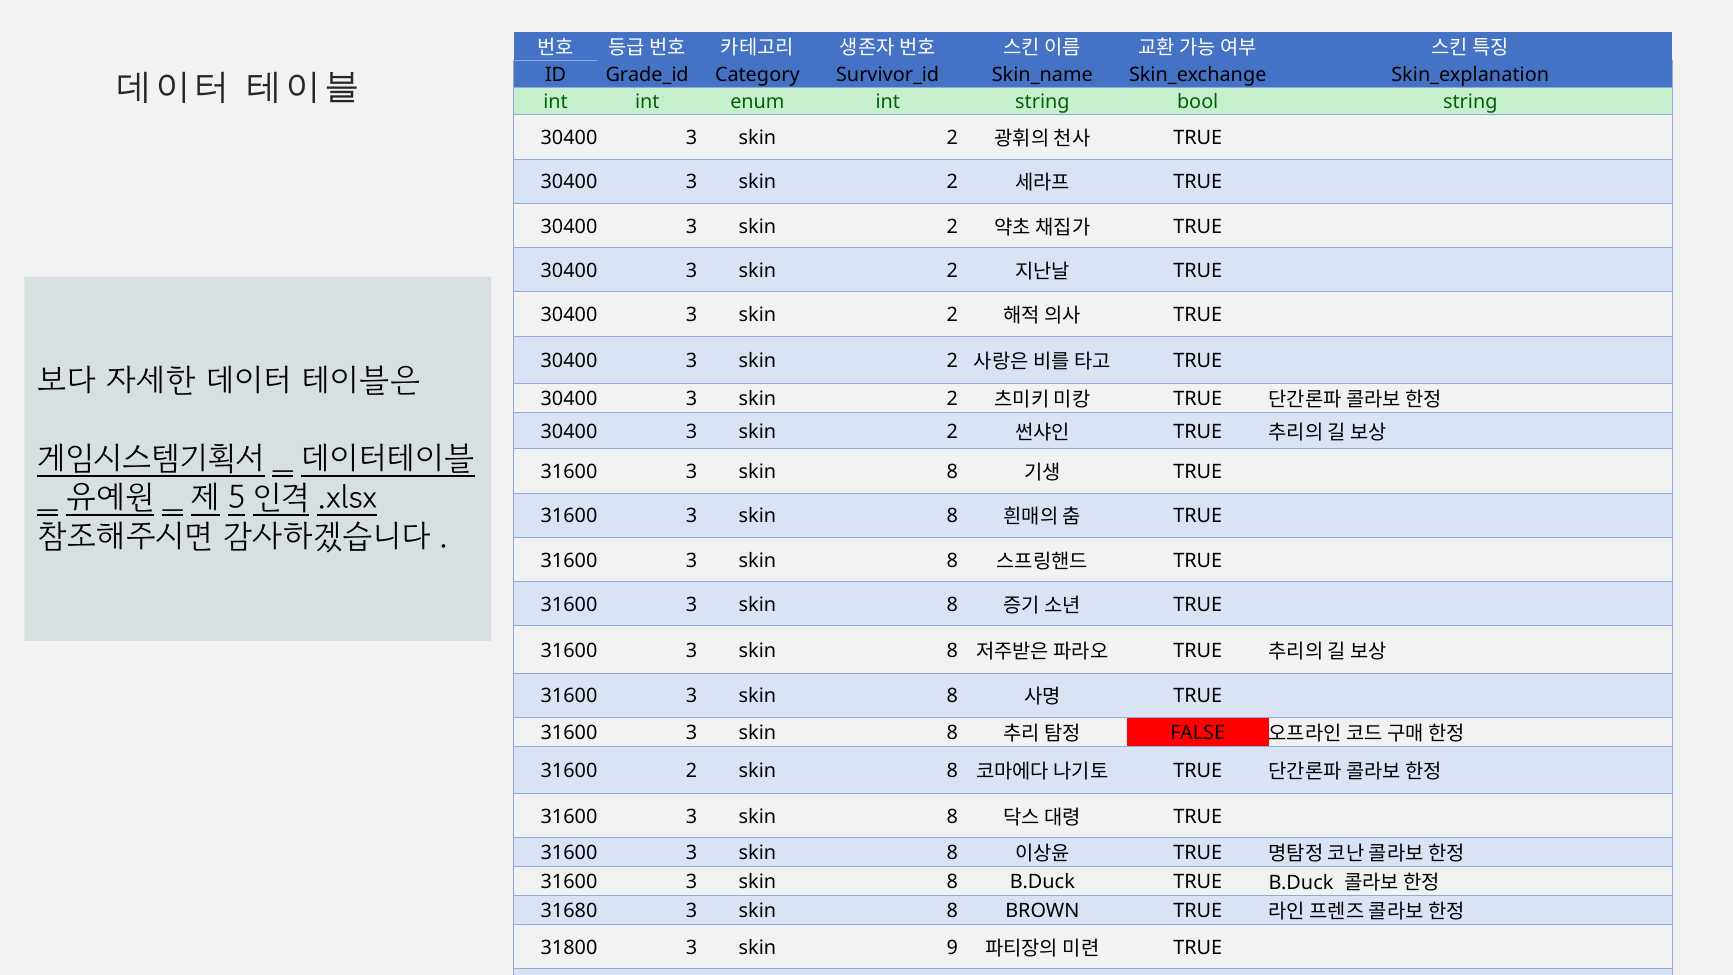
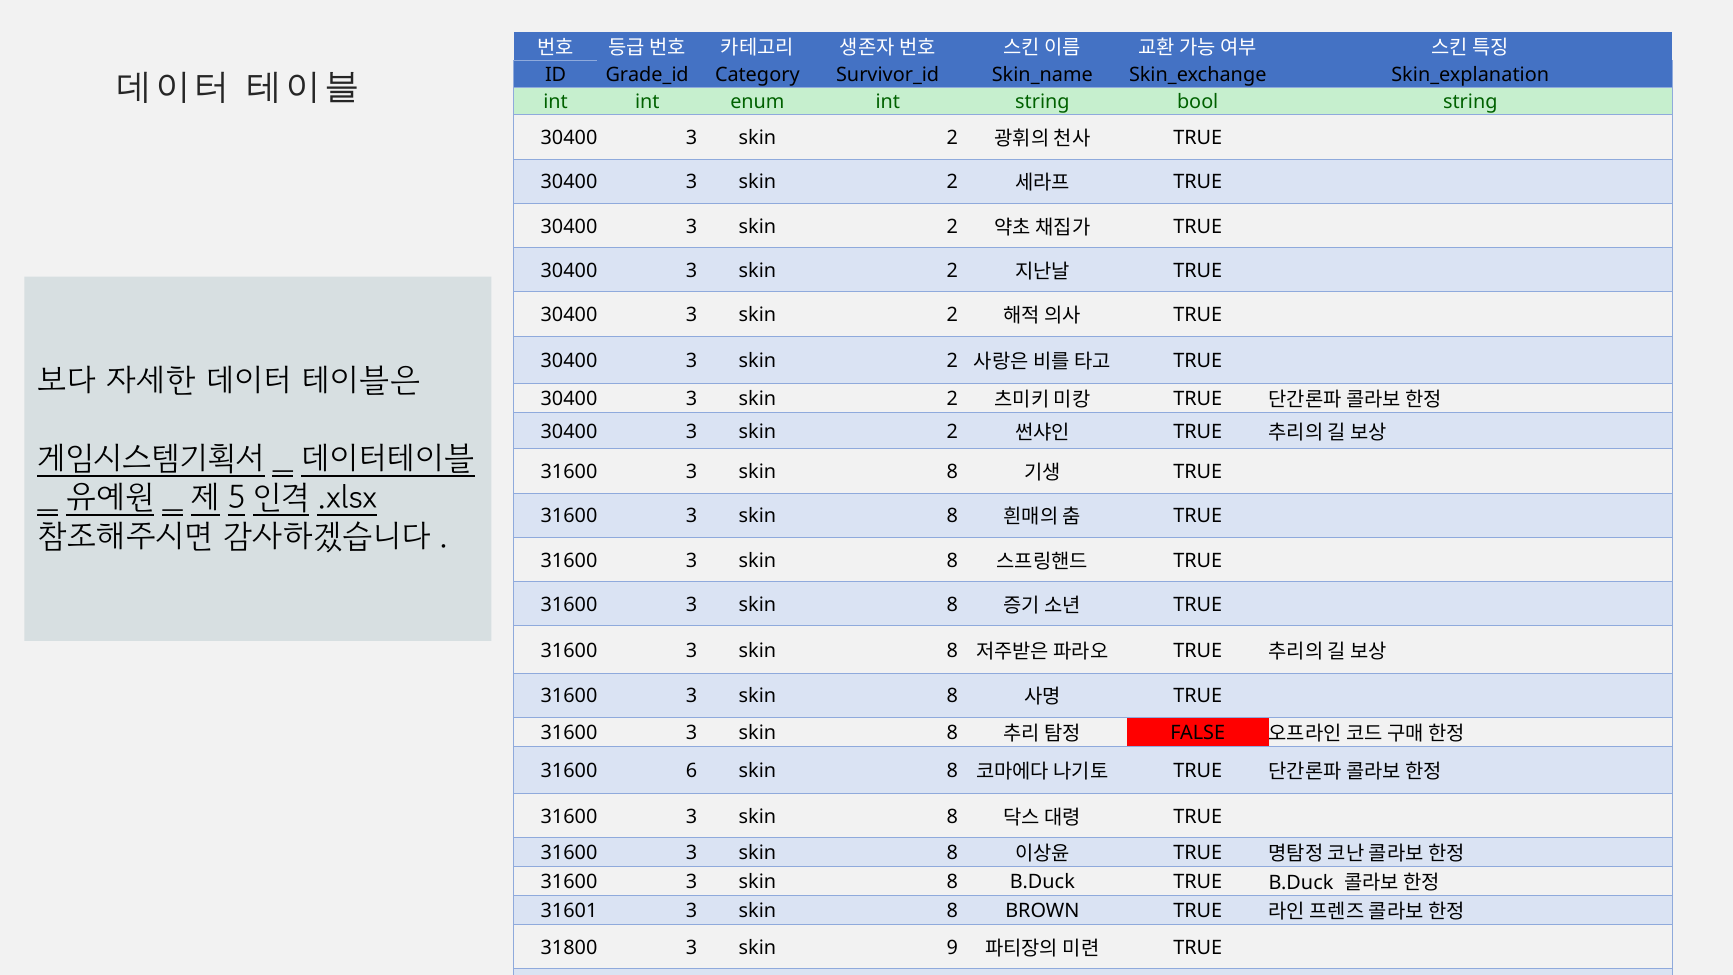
31600 2: 2 -> 6 (692, 771)
31680: 31680 -> 31601 (569, 911)
